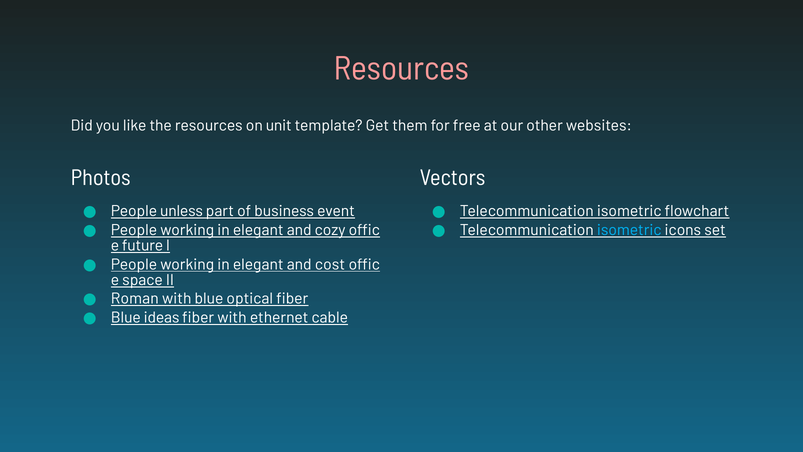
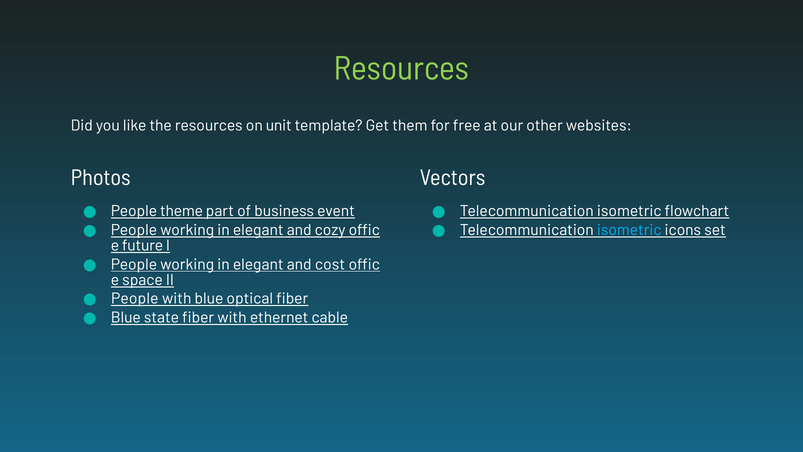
Resources colour: pink -> light green (402, 69)
unless: unless -> theme (182, 211)
Roman: Roman -> People (135, 299)
ideas: ideas -> state (162, 317)
